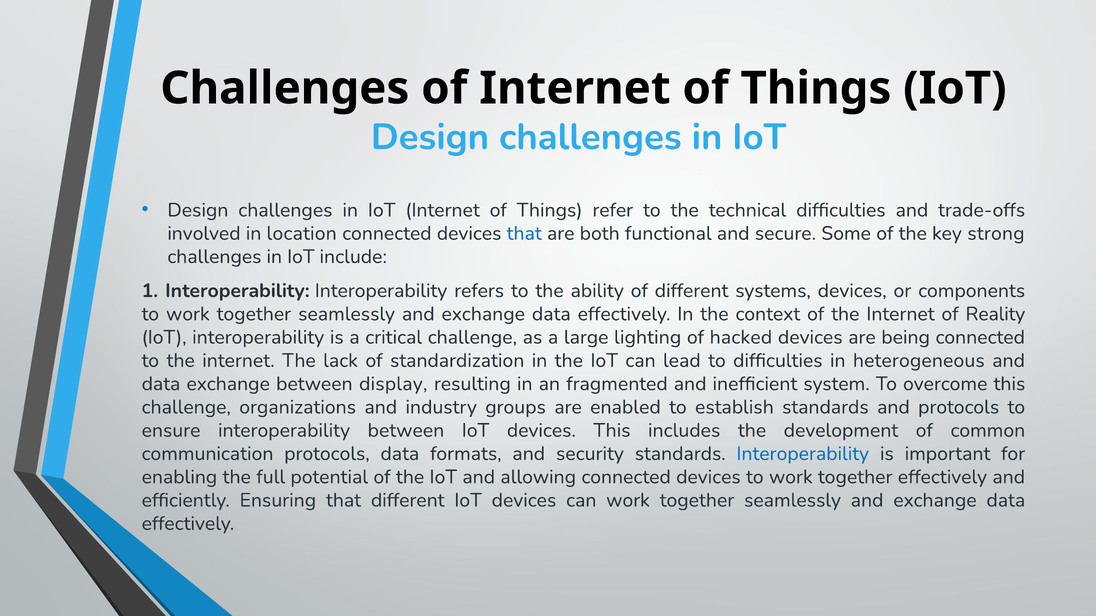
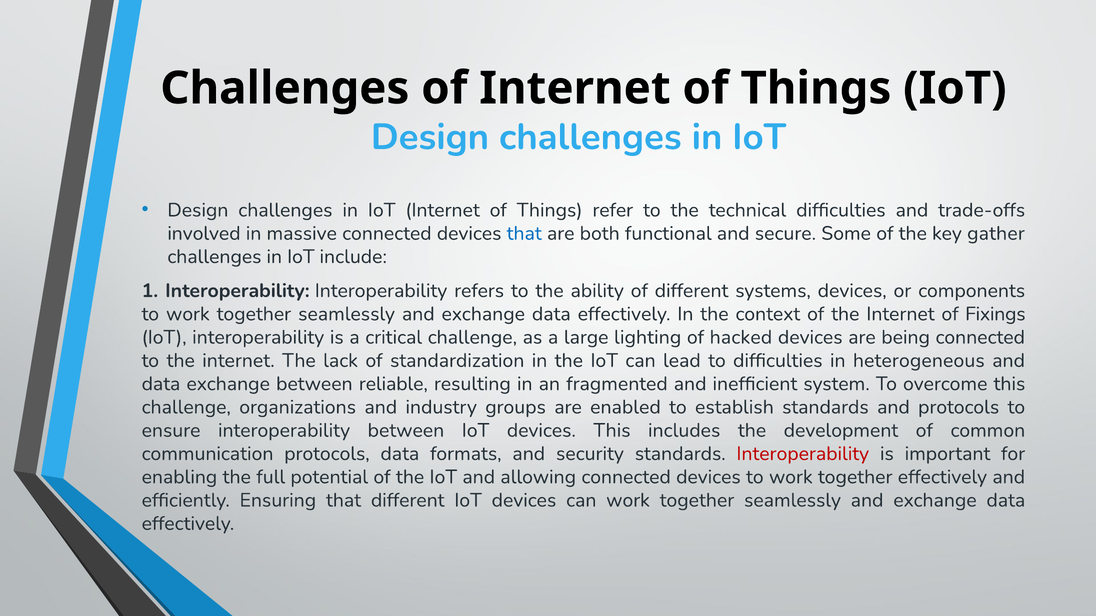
location: location -> massive (302, 234)
strong: strong -> gather (996, 234)
Reality: Reality -> Fixings (995, 314)
display: display -> reliable (393, 384)
Interoperability colour: blue -> red (803, 454)
